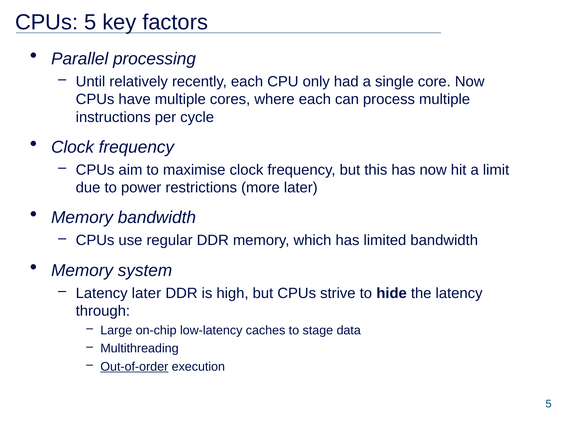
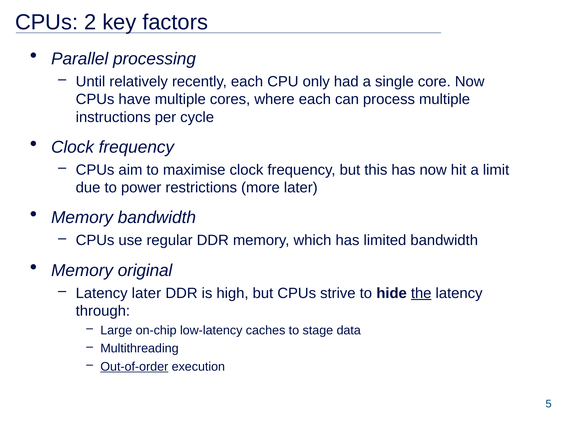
CPUs 5: 5 -> 2 (90, 22)
system: system -> original (145, 271)
the underline: none -> present (421, 293)
